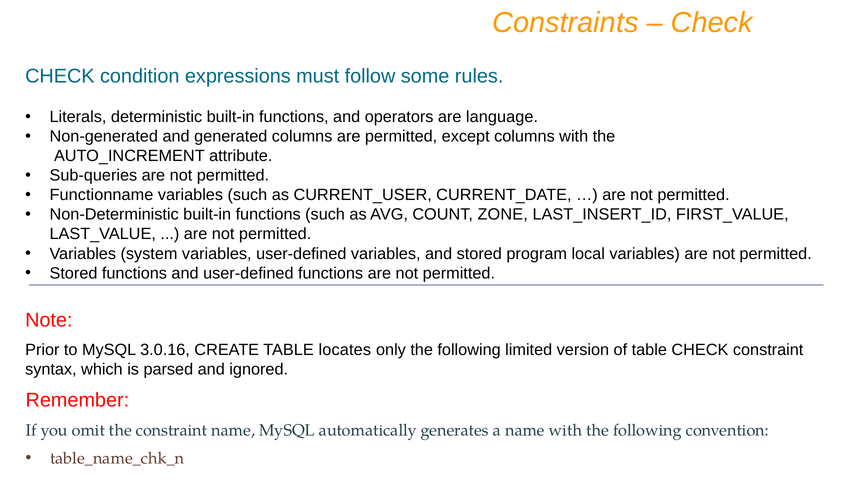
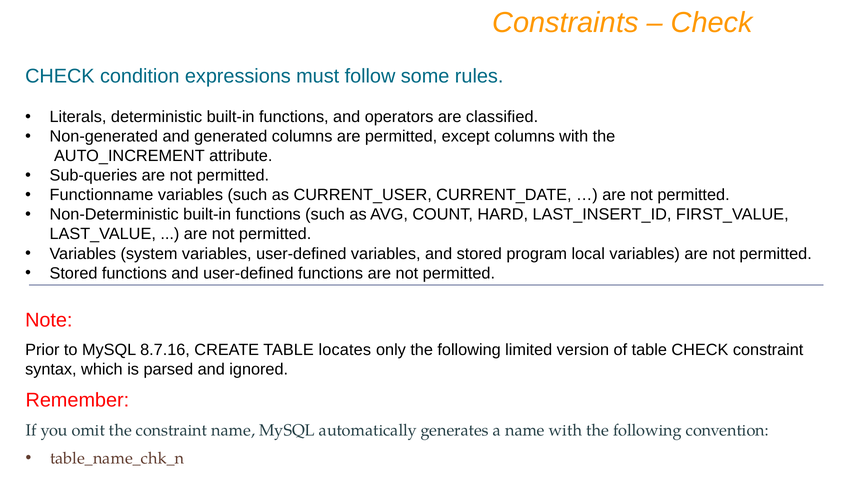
language: language -> classified (502, 117)
ZONE: ZONE -> HARD (503, 215)
3.0.16: 3.0.16 -> 8.7.16 (165, 350)
